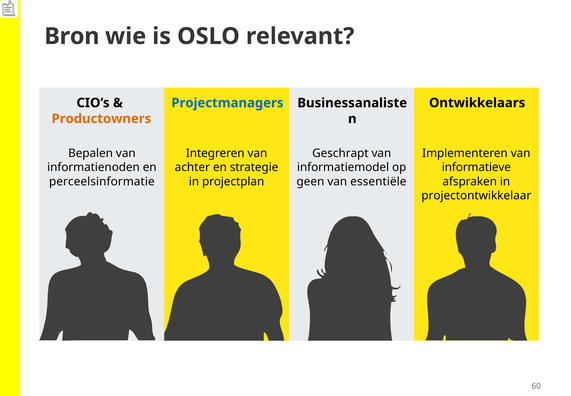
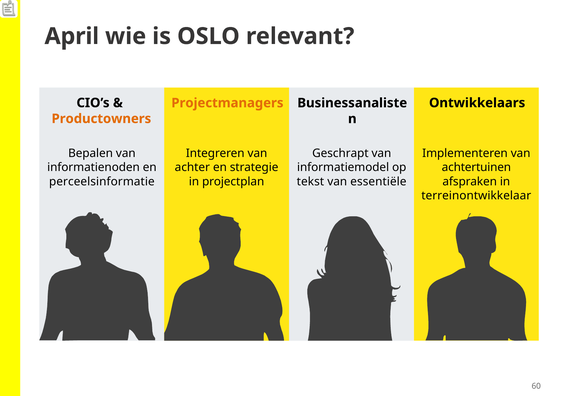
Bron: Bron -> April (72, 36)
Projectmanagers colour: blue -> orange (227, 103)
informatieve: informatieve -> achtertuinen (476, 167)
geen: geen -> tekst (310, 181)
projectontwikkelaar: projectontwikkelaar -> terreinontwikkelaar (476, 195)
